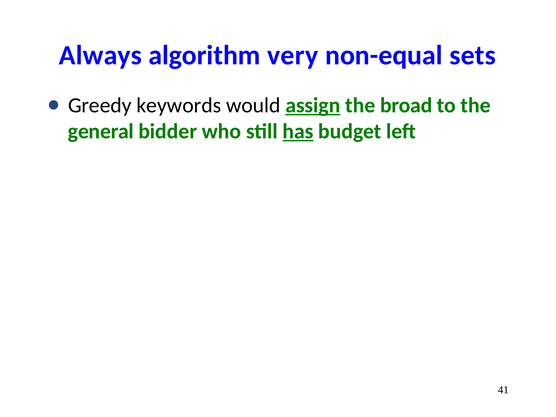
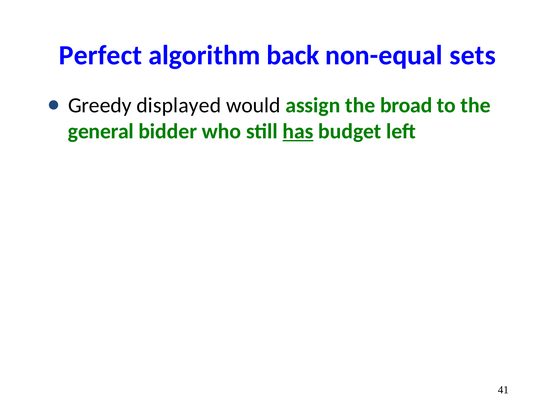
Always: Always -> Perfect (100, 55)
very: very -> back (293, 55)
keywords: keywords -> displayed (179, 105)
assign underline: present -> none (313, 105)
